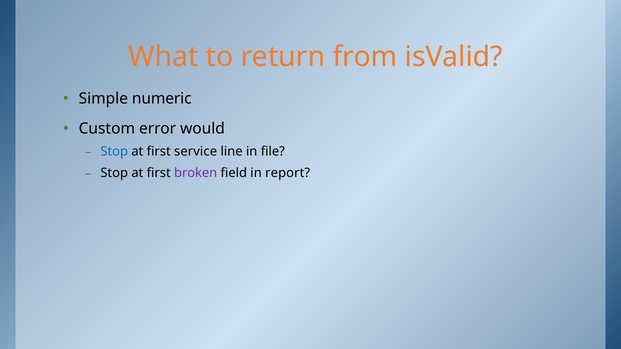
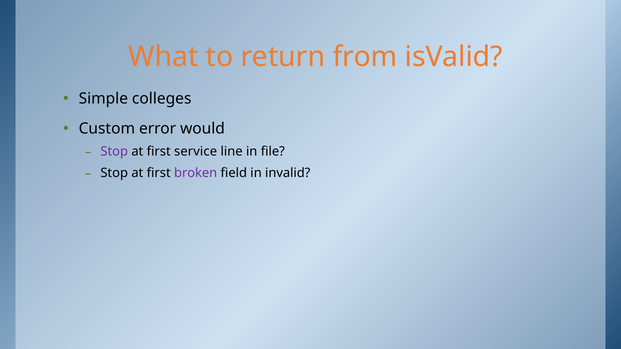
numeric: numeric -> colleges (162, 99)
Stop colour: blue -> purple (114, 152)
report: report -> invalid (288, 173)
